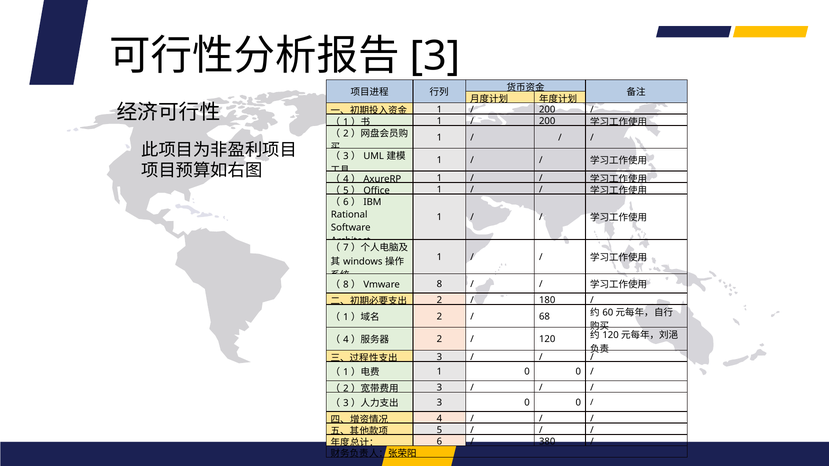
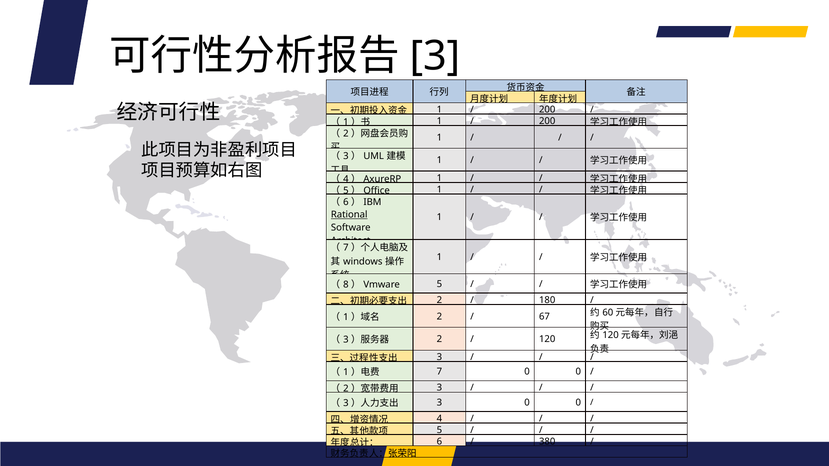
Rational underline: none -> present (349, 215)
8: 8 -> 5 (439, 284)
68: 68 -> 67 (544, 317)
4: 4 -> 3 (346, 340)
1: 1 -> 7 (439, 372)
